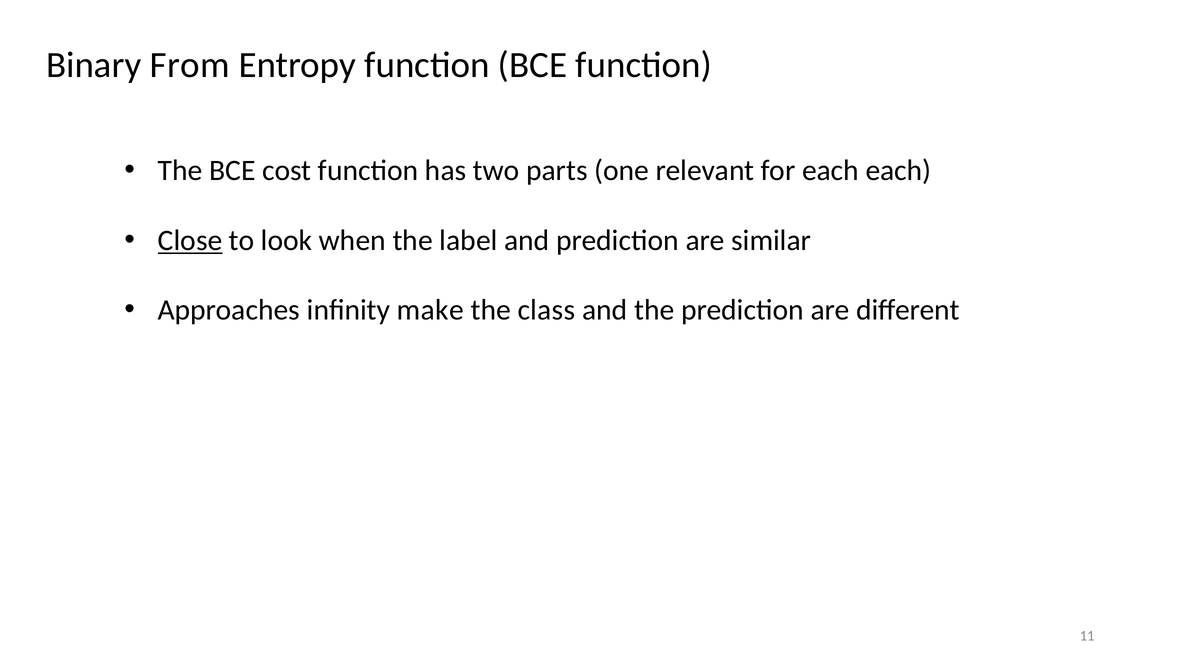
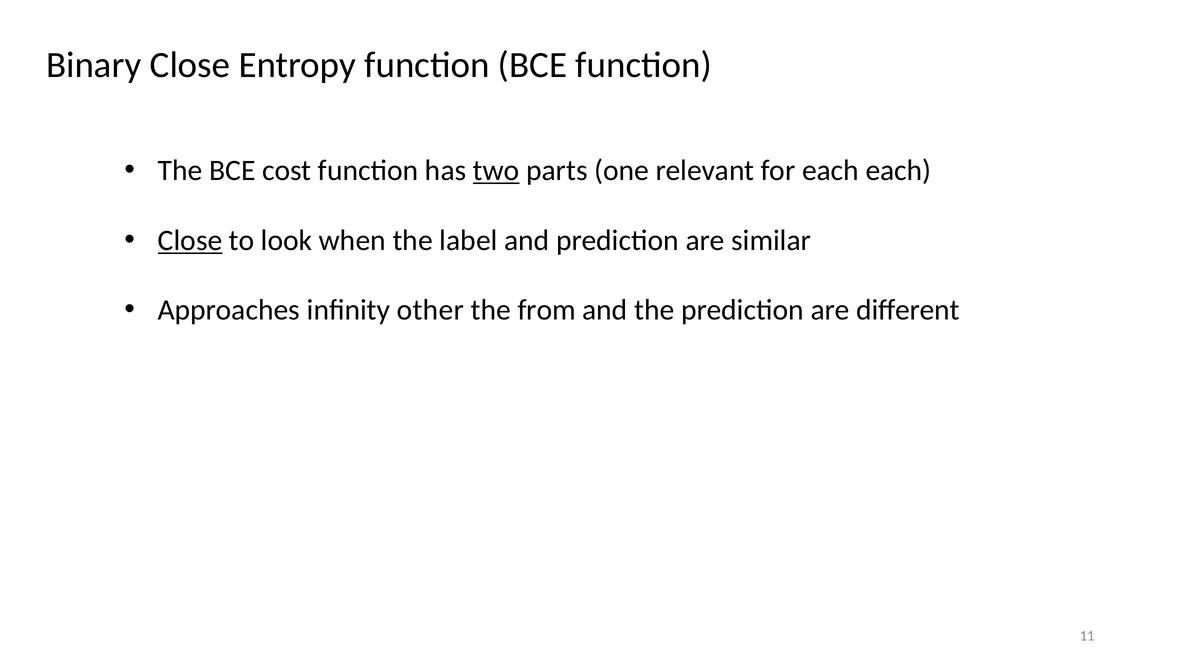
Binary From: From -> Close (190, 65)
two underline: none -> present (496, 171)
make: make -> other (430, 310)
class: class -> from (547, 310)
